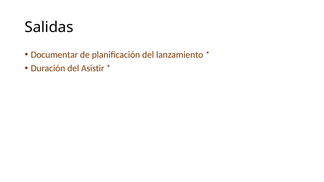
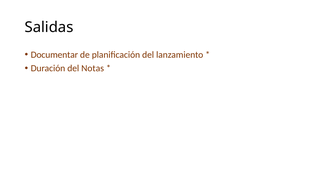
Asistir: Asistir -> Notas (93, 68)
